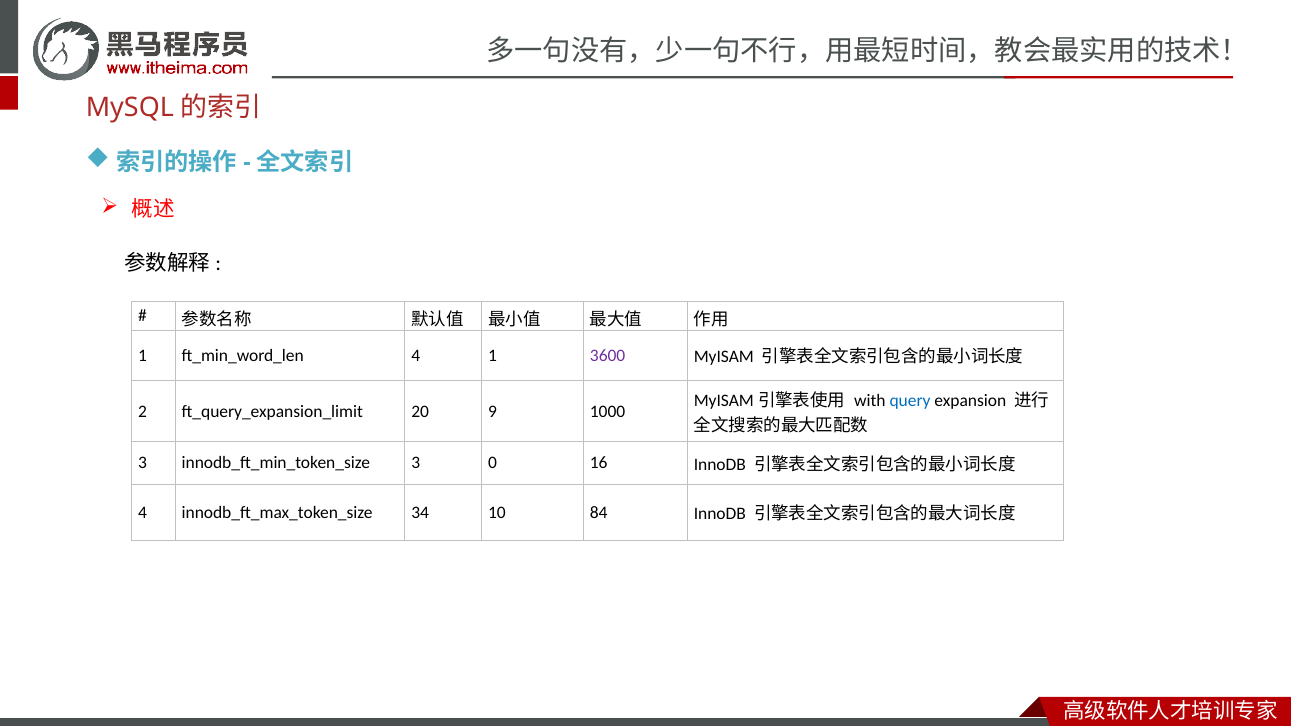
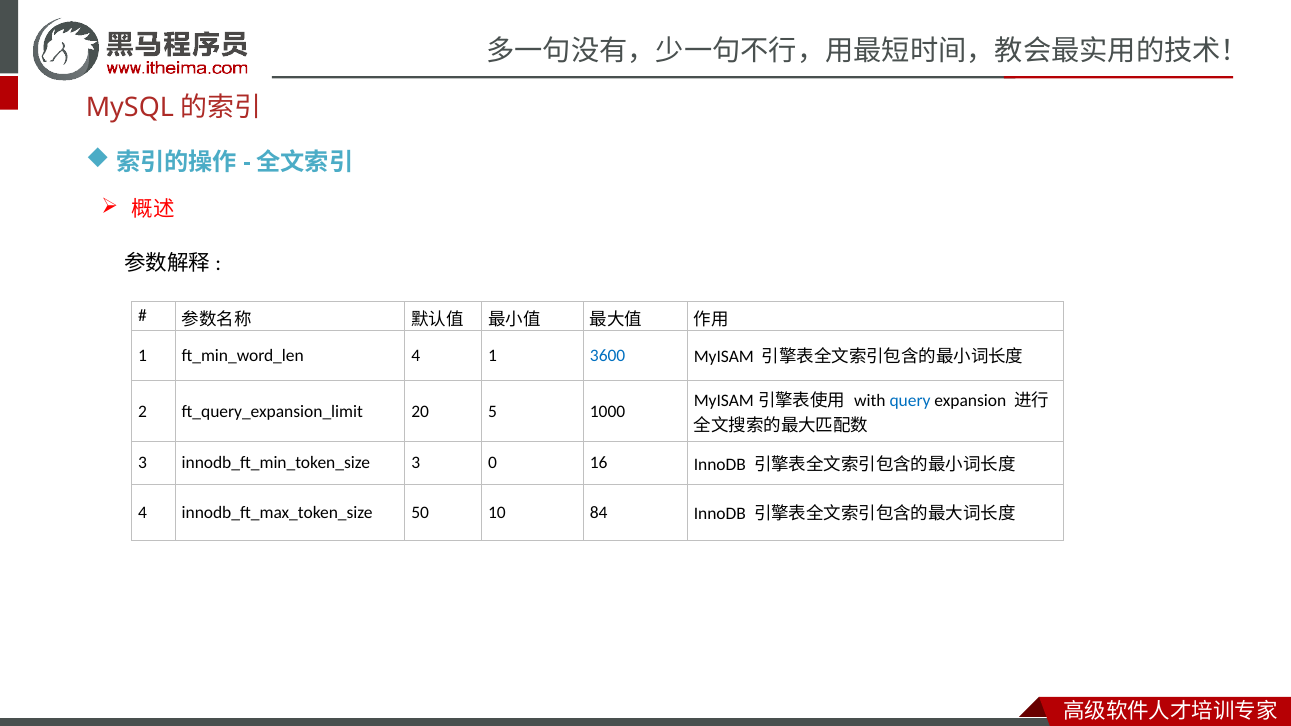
3600 colour: purple -> blue (608, 356)
9: 9 -> 5 (493, 411)
34: 34 -> 50 (420, 513)
